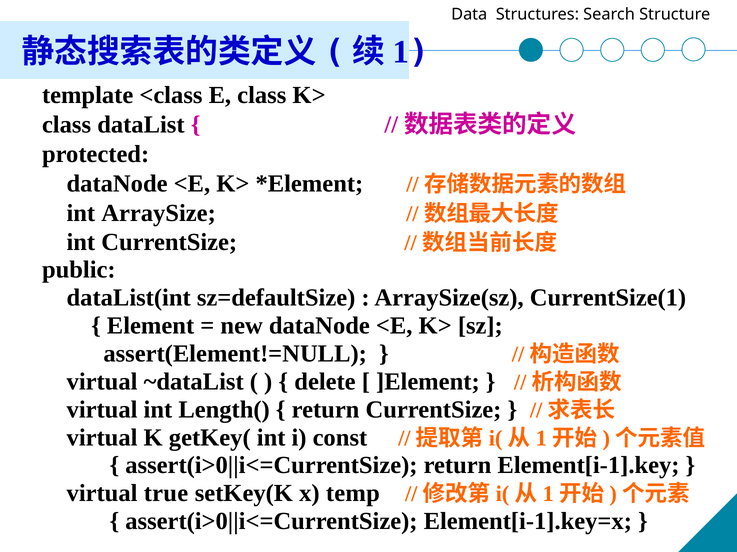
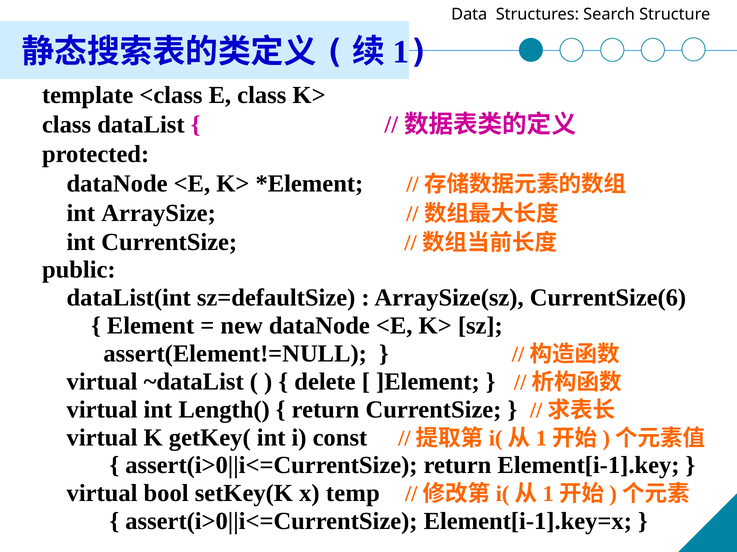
CurrentSize(1: CurrentSize(1 -> CurrentSize(6 (608, 298)
true: true -> bool (166, 494)
